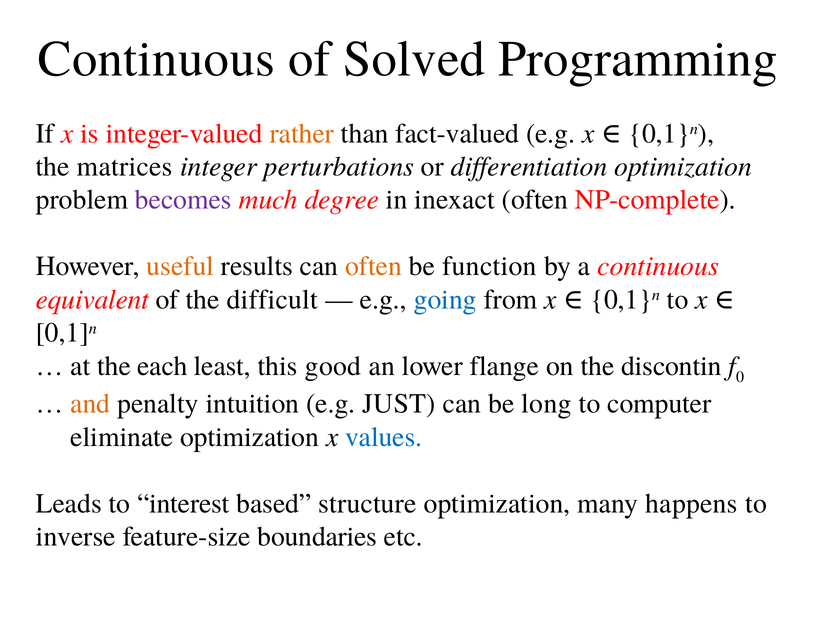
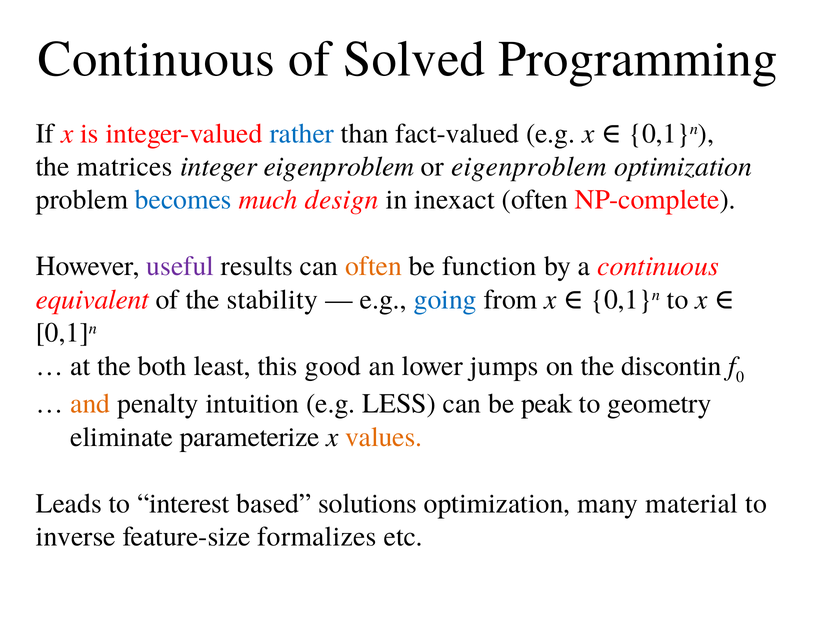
rather colour: orange -> blue (302, 133)
integer perturbations: perturbations -> eigenproblem (339, 166)
or differentiation: differentiation -> eigenproblem (529, 166)
becomes colour: purple -> blue (183, 200)
degree: degree -> design (342, 200)
useful colour: orange -> purple (180, 266)
difficult: difficult -> stability (272, 299)
each: each -> both (162, 366)
flange: flange -> jumps (504, 366)
JUST: JUST -> LESS (399, 403)
long: long -> peak (547, 403)
computer: computer -> geometry (659, 403)
eliminate optimization: optimization -> parameterize (250, 437)
values colour: blue -> orange (384, 437)
structure: structure -> solutions (368, 503)
happens: happens -> material (692, 503)
boundaries: boundaries -> formalizes (317, 536)
